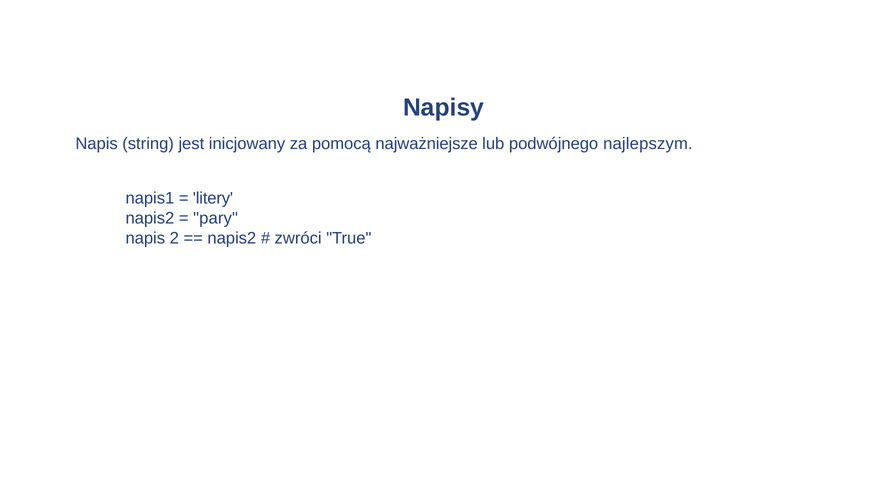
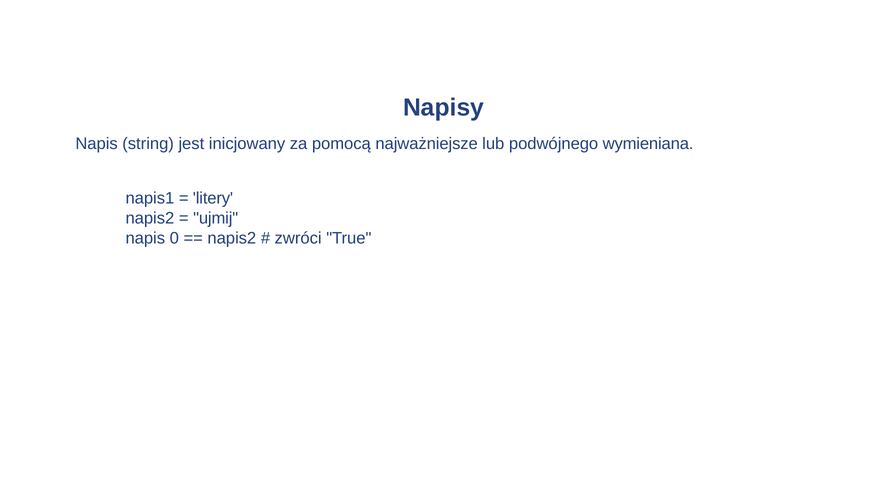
najlepszym: najlepszym -> wymieniana (648, 144)
pary: pary -> ujmij (216, 218)
2: 2 -> 0 (174, 238)
